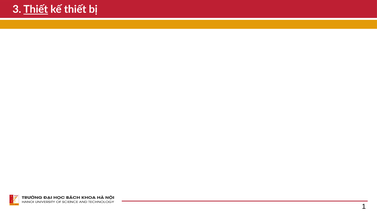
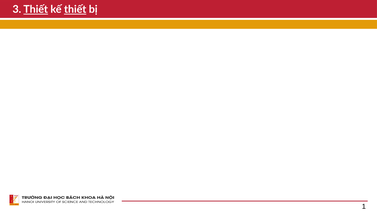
thiết underline: none -> present (75, 10)
